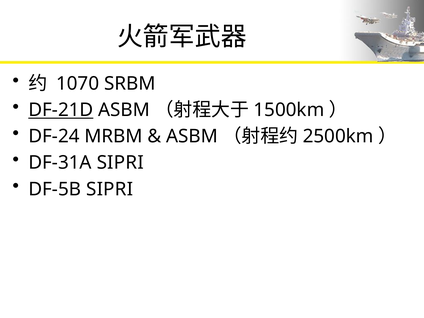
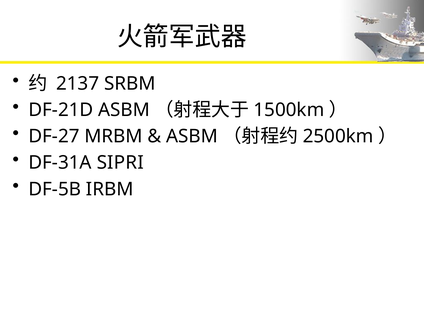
1070: 1070 -> 2137 (78, 84)
DF-21D underline: present -> none (61, 110)
DF-24: DF-24 -> DF-27 (54, 136)
DF-5B SIPRI: SIPRI -> IRBM (110, 189)
